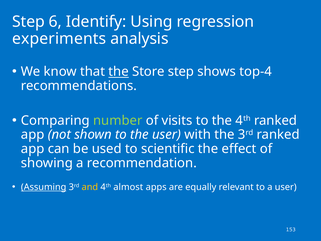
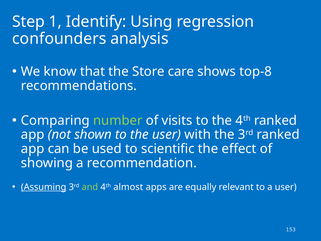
6: 6 -> 1 (55, 22)
experiments: experiments -> confounders (59, 39)
the underline: present -> none (119, 72)
Store step: step -> care (181, 72)
top-4: top-4 -> top-8 (256, 72)
and colour: yellow -> light green (90, 187)
